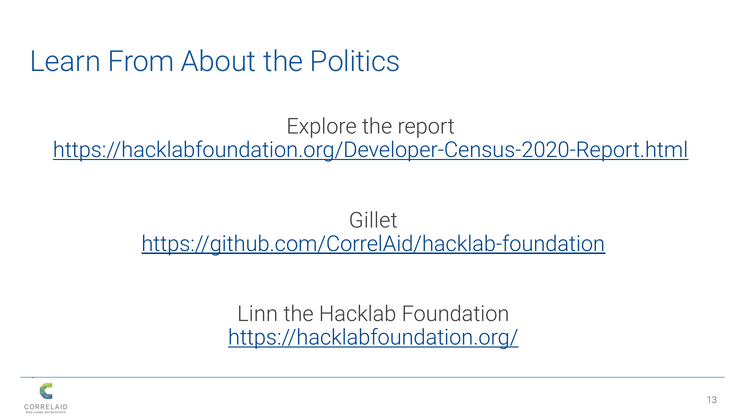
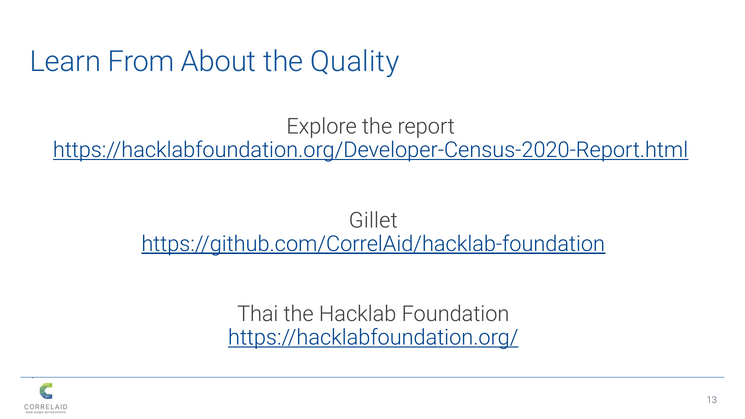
Politics: Politics -> Quality (355, 62)
Linn: Linn -> Thai (258, 314)
